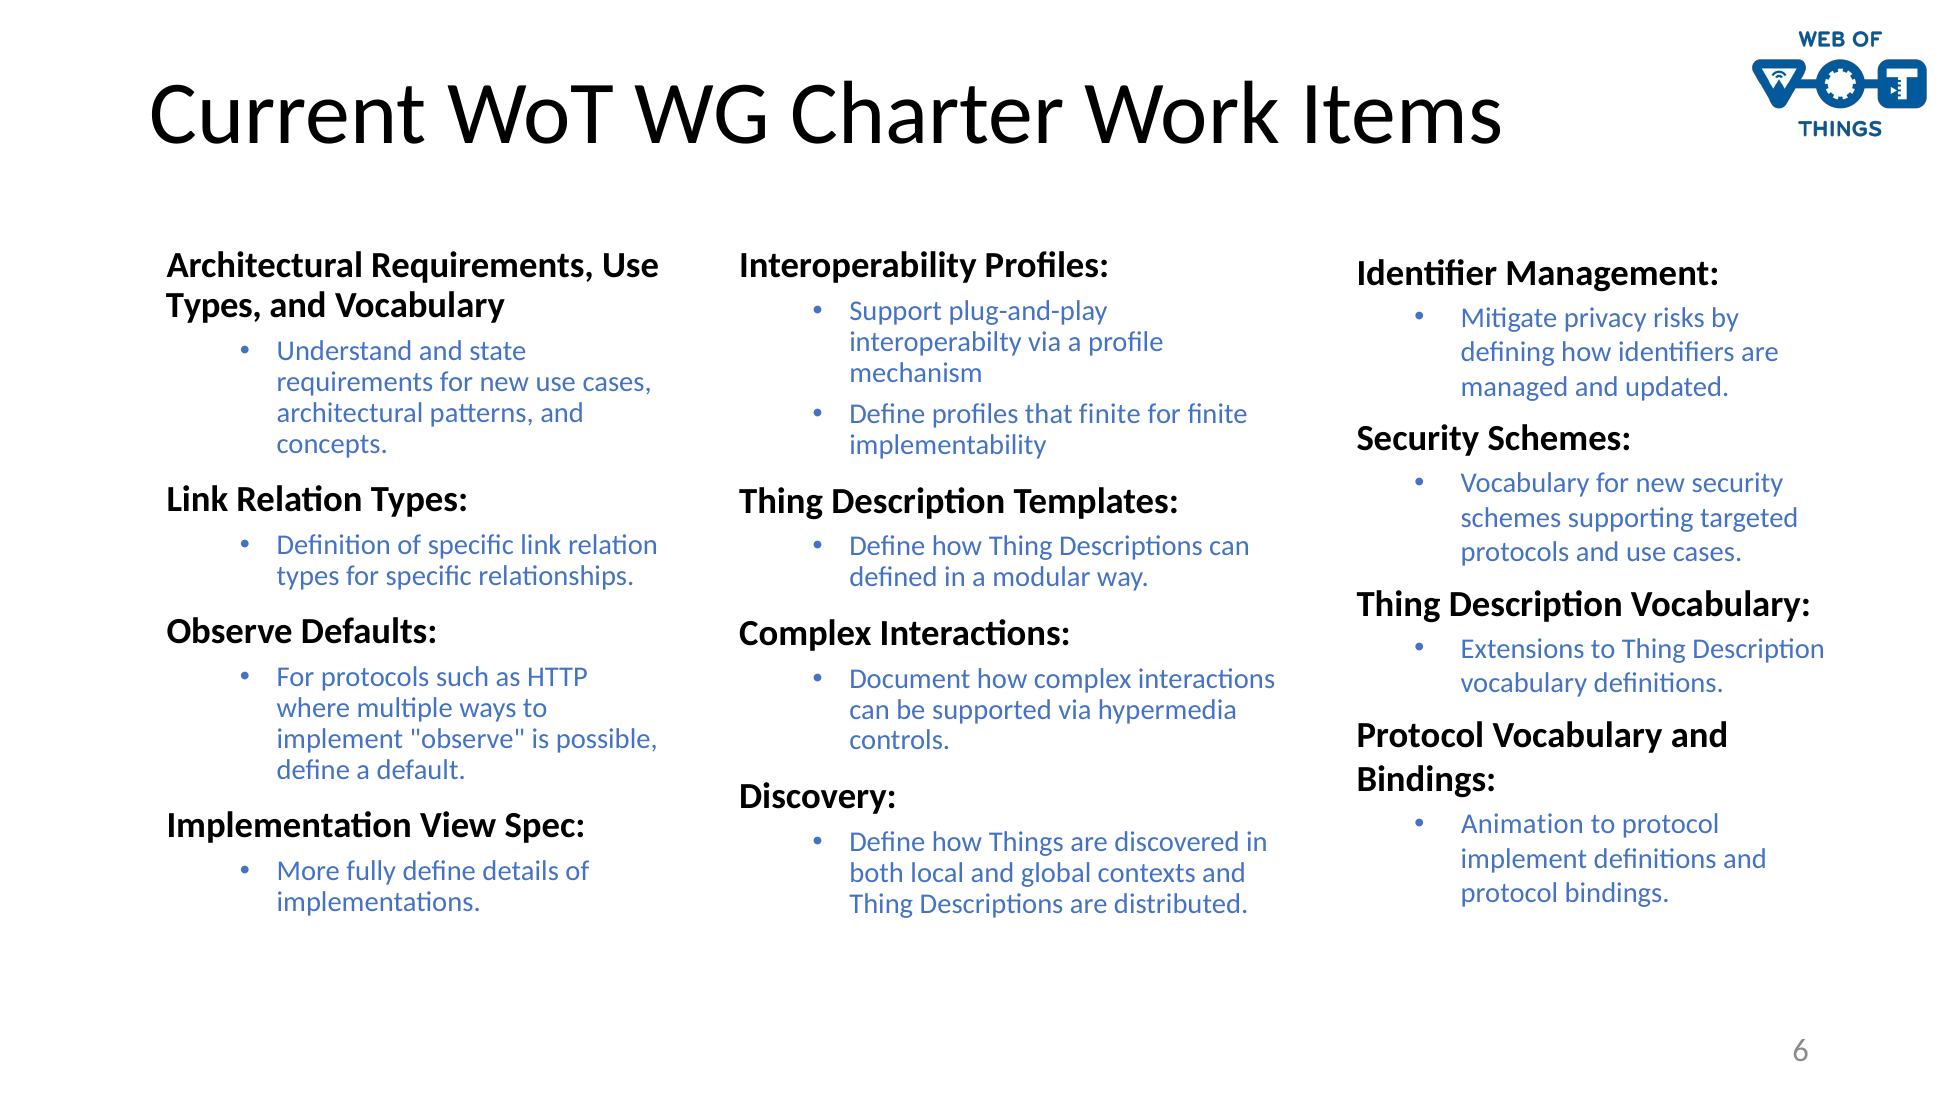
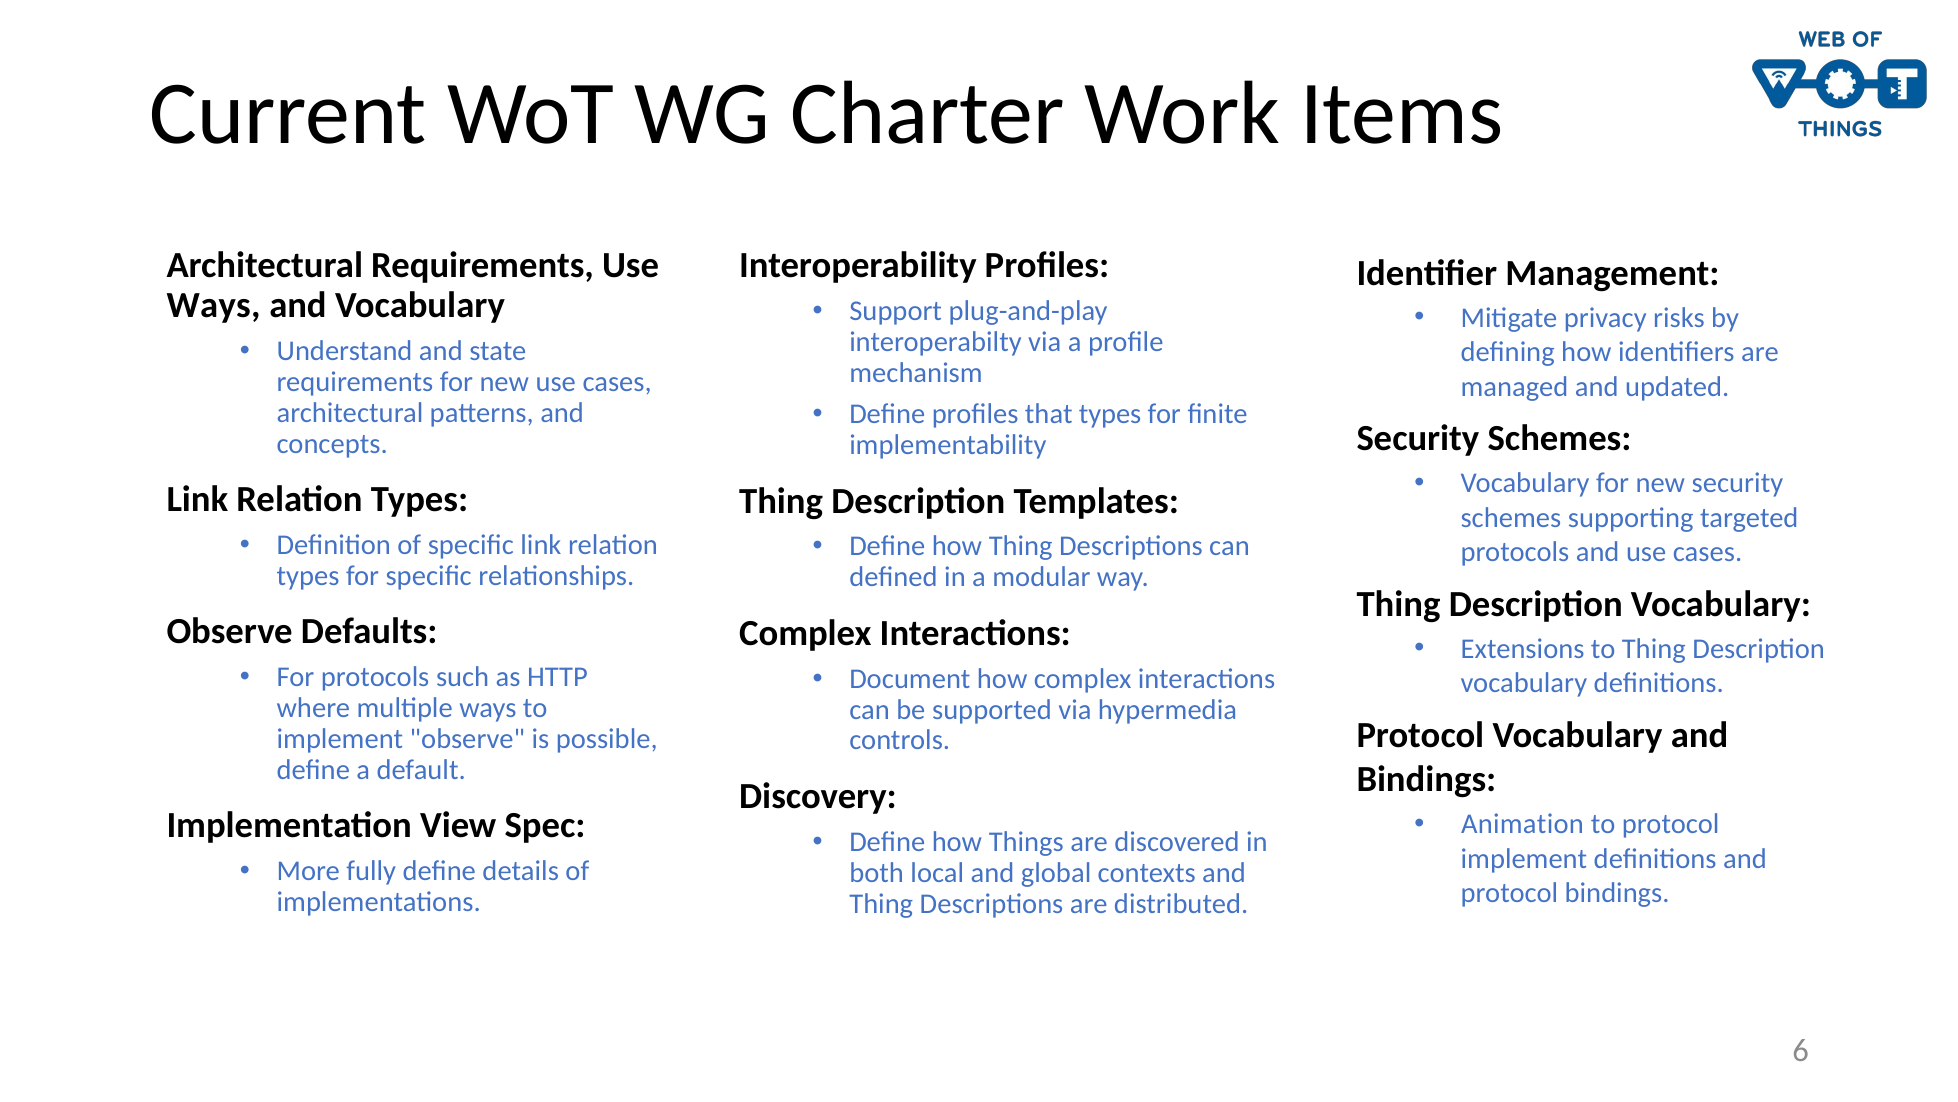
Types: Types -> Ways (214, 305)
that finite: finite -> types (1110, 414)
